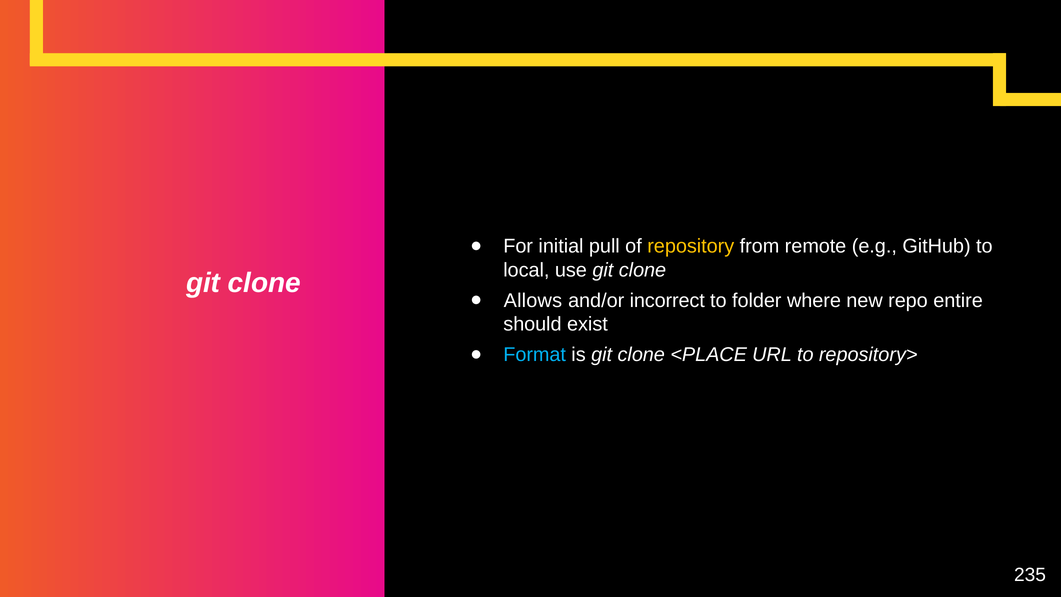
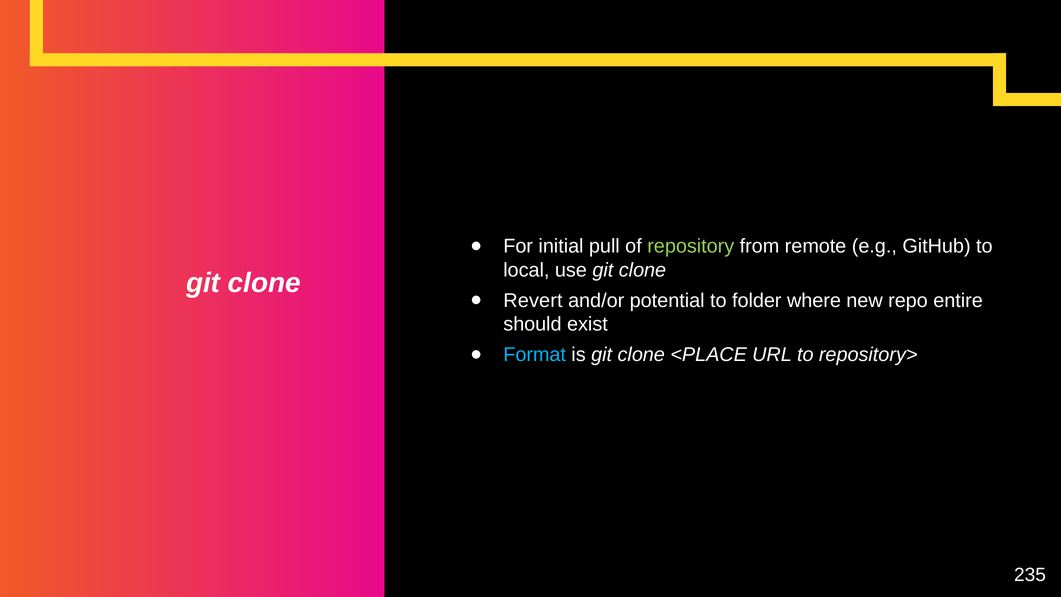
repository colour: yellow -> light green (691, 246)
Allows: Allows -> Revert (533, 300)
incorrect: incorrect -> potential (667, 300)
